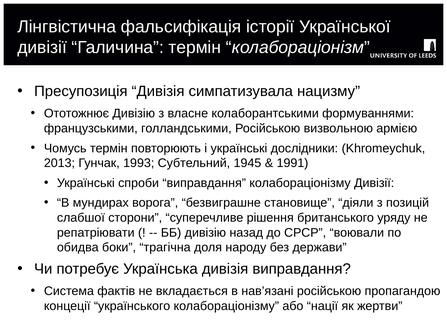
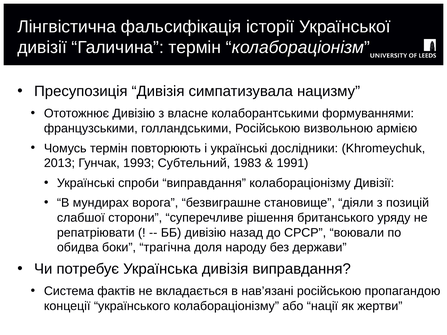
1945: 1945 -> 1983 (247, 163)
